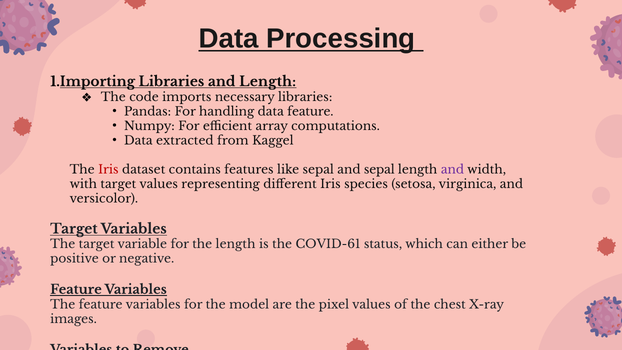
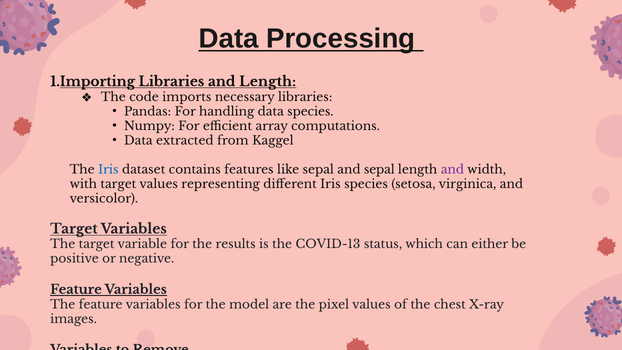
data feature: feature -> species (310, 112)
Iris colour: red -> blue (108, 170)
the length: length -> results (236, 244)
COVID-61: COVID-61 -> COVID-13 (328, 244)
